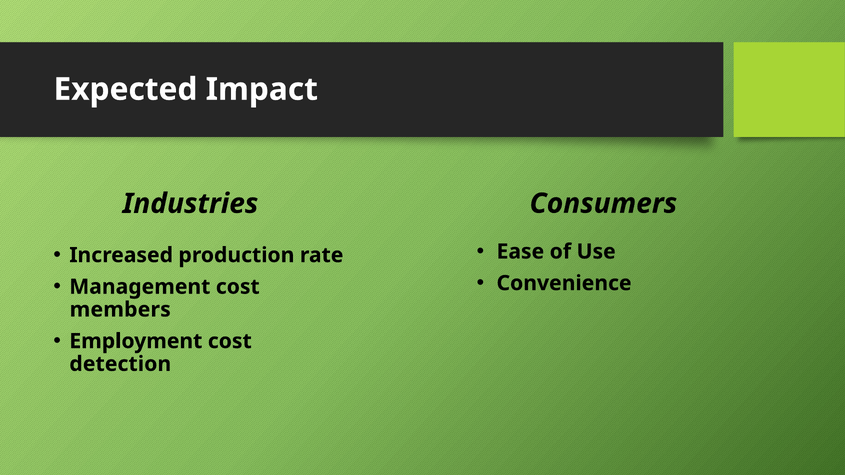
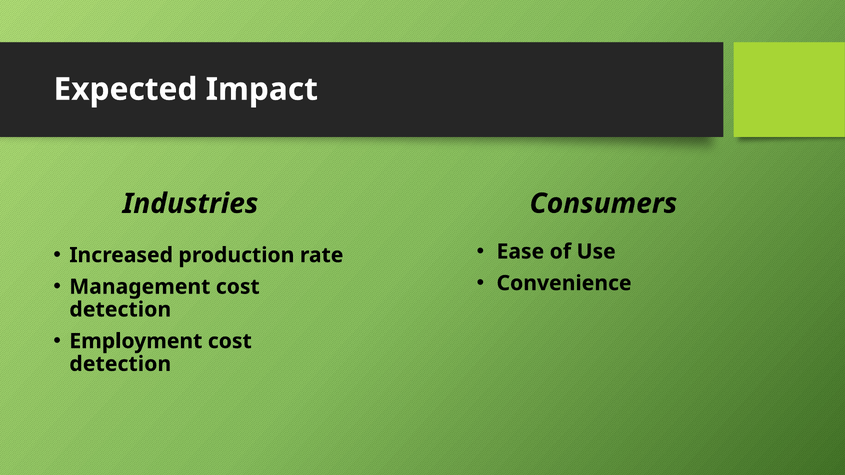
members: members -> detection (120, 310)
